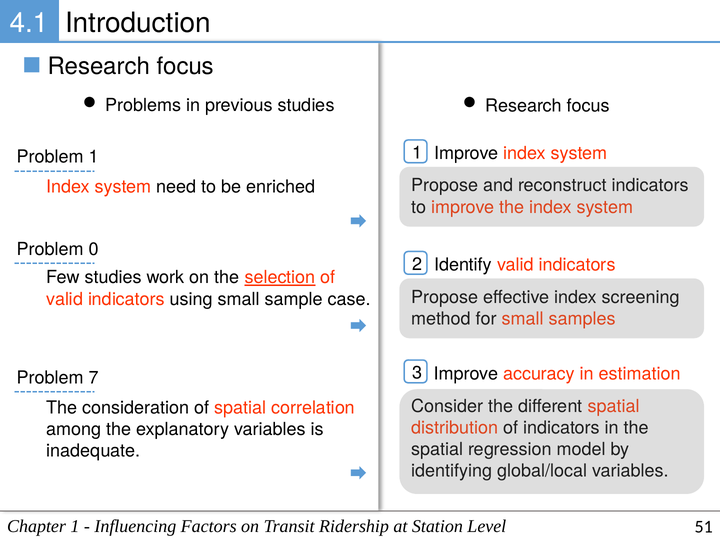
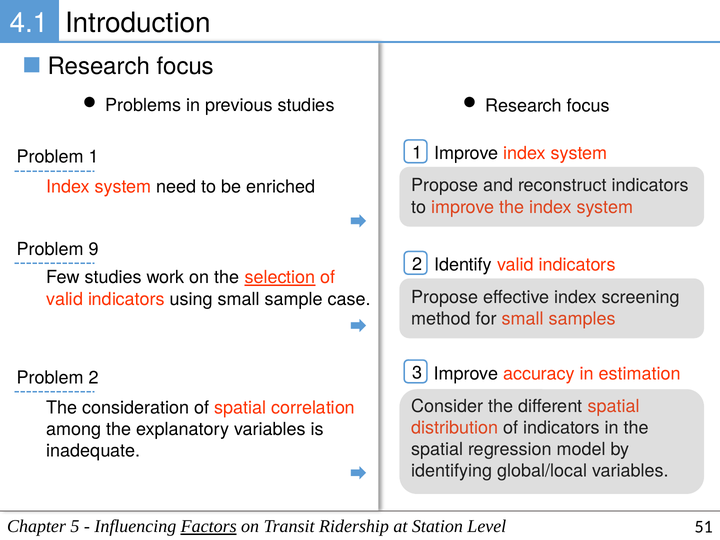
0: 0 -> 9 (94, 250)
Problem 7: 7 -> 2 (94, 378)
Chapter 1: 1 -> 5 (75, 526)
Factors underline: none -> present (209, 526)
